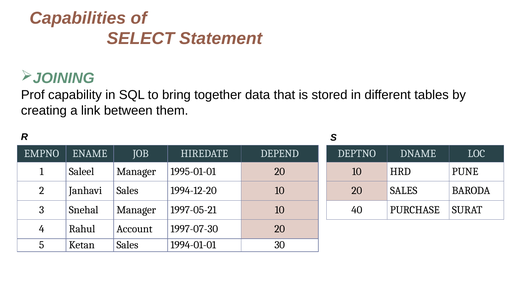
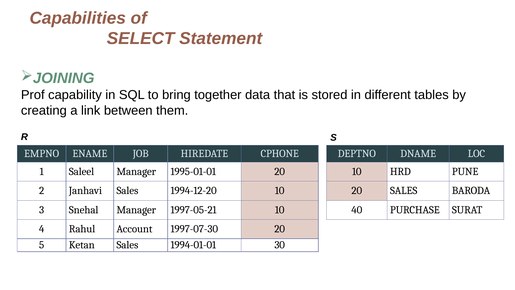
DEPEND: DEPEND -> CPHONE (280, 153)
